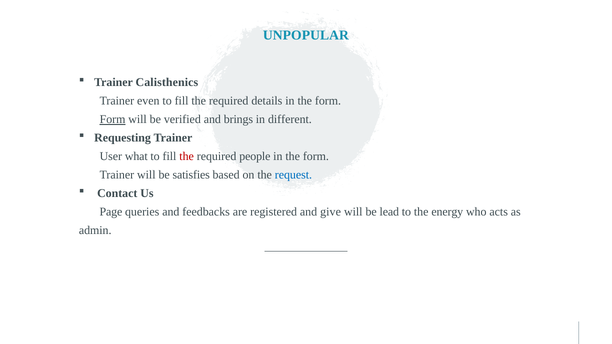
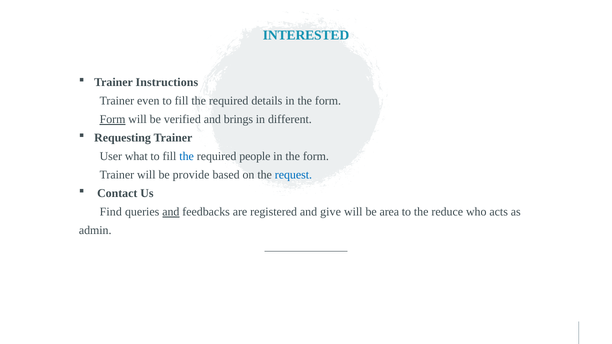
UNPOPULAR: UNPOPULAR -> INTERESTED (306, 35)
Calisthenics: Calisthenics -> Instructions (167, 82)
the colour: red -> blue (187, 157)
satisfies: satisfies -> provide (191, 175)
Page: Page -> Find (111, 212)
and underline: none -> present (171, 212)
lead: lead -> area (389, 212)
energy: energy -> reduce (447, 212)
